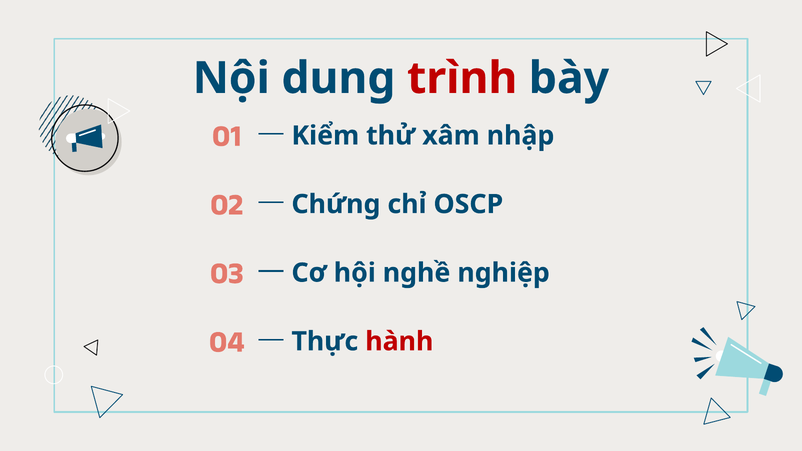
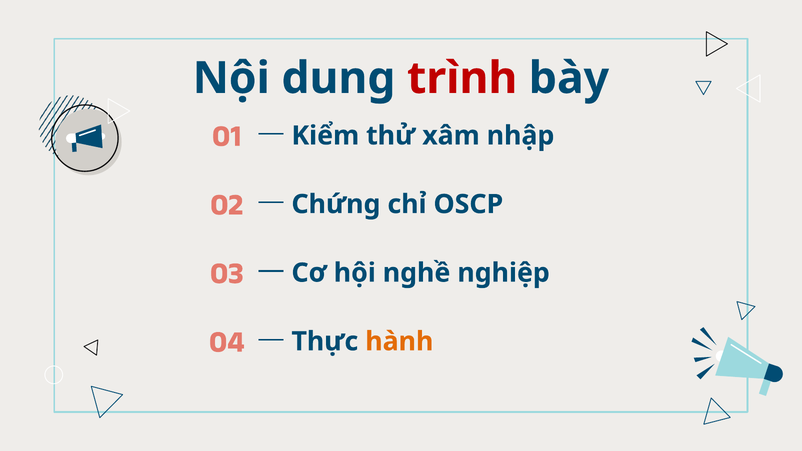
hành colour: red -> orange (399, 342)
